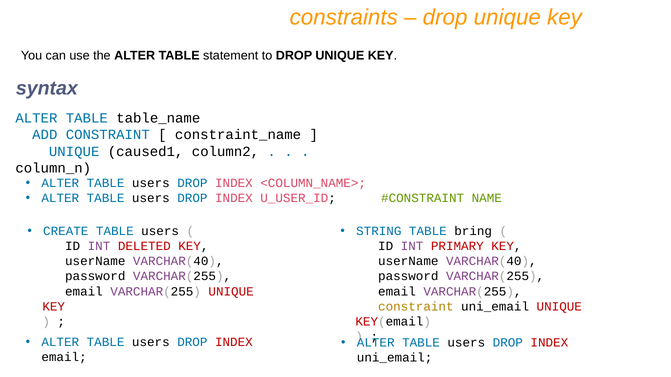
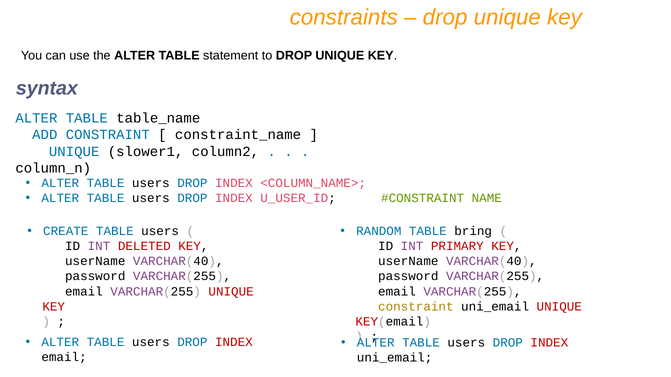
caused1: caused1 -> slower1 (146, 152)
STRING: STRING -> RANDOM (379, 231)
